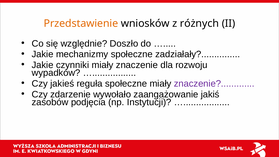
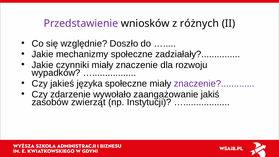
Przedstawienie colour: orange -> purple (81, 23)
reguła: reguła -> języka (90, 84)
podjęcia: podjęcia -> zwierząt (88, 102)
